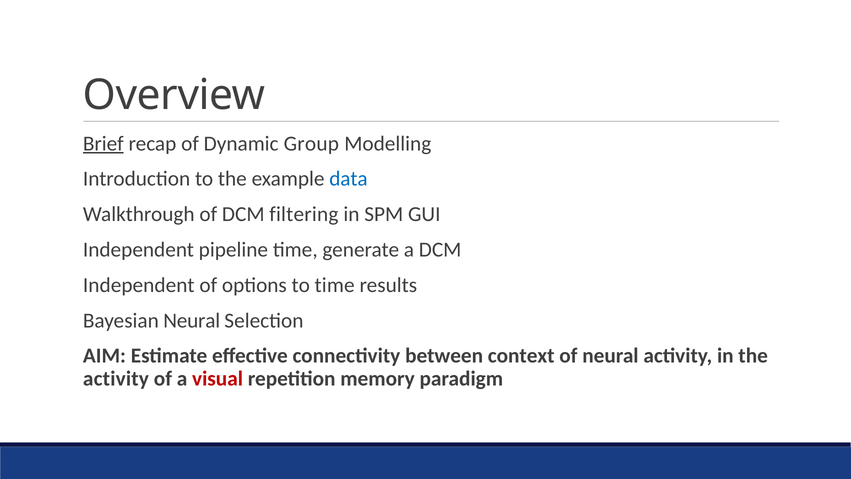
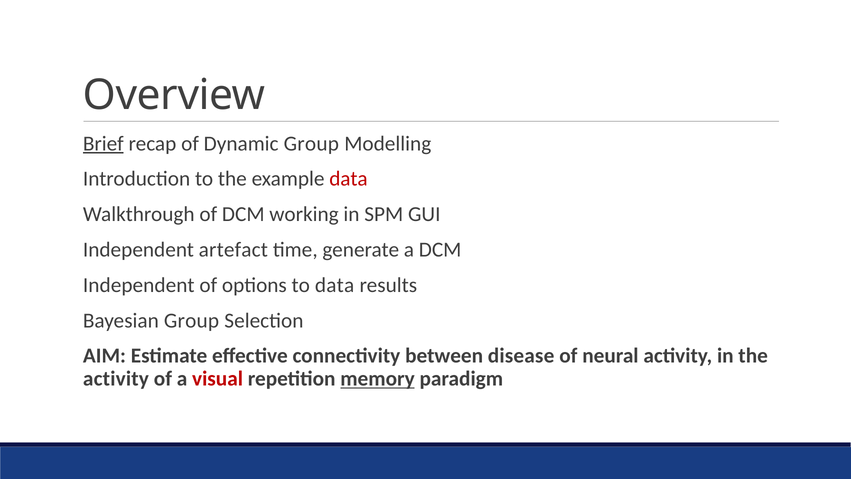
data colour: blue -> red (348, 179)
filtering: filtering -> working (304, 214)
pipeline: pipeline -> artefact (233, 250)
to time: time -> data (335, 285)
Bayesian Neural: Neural -> Group (192, 320)
context: context -> disease (521, 356)
memory underline: none -> present (378, 379)
